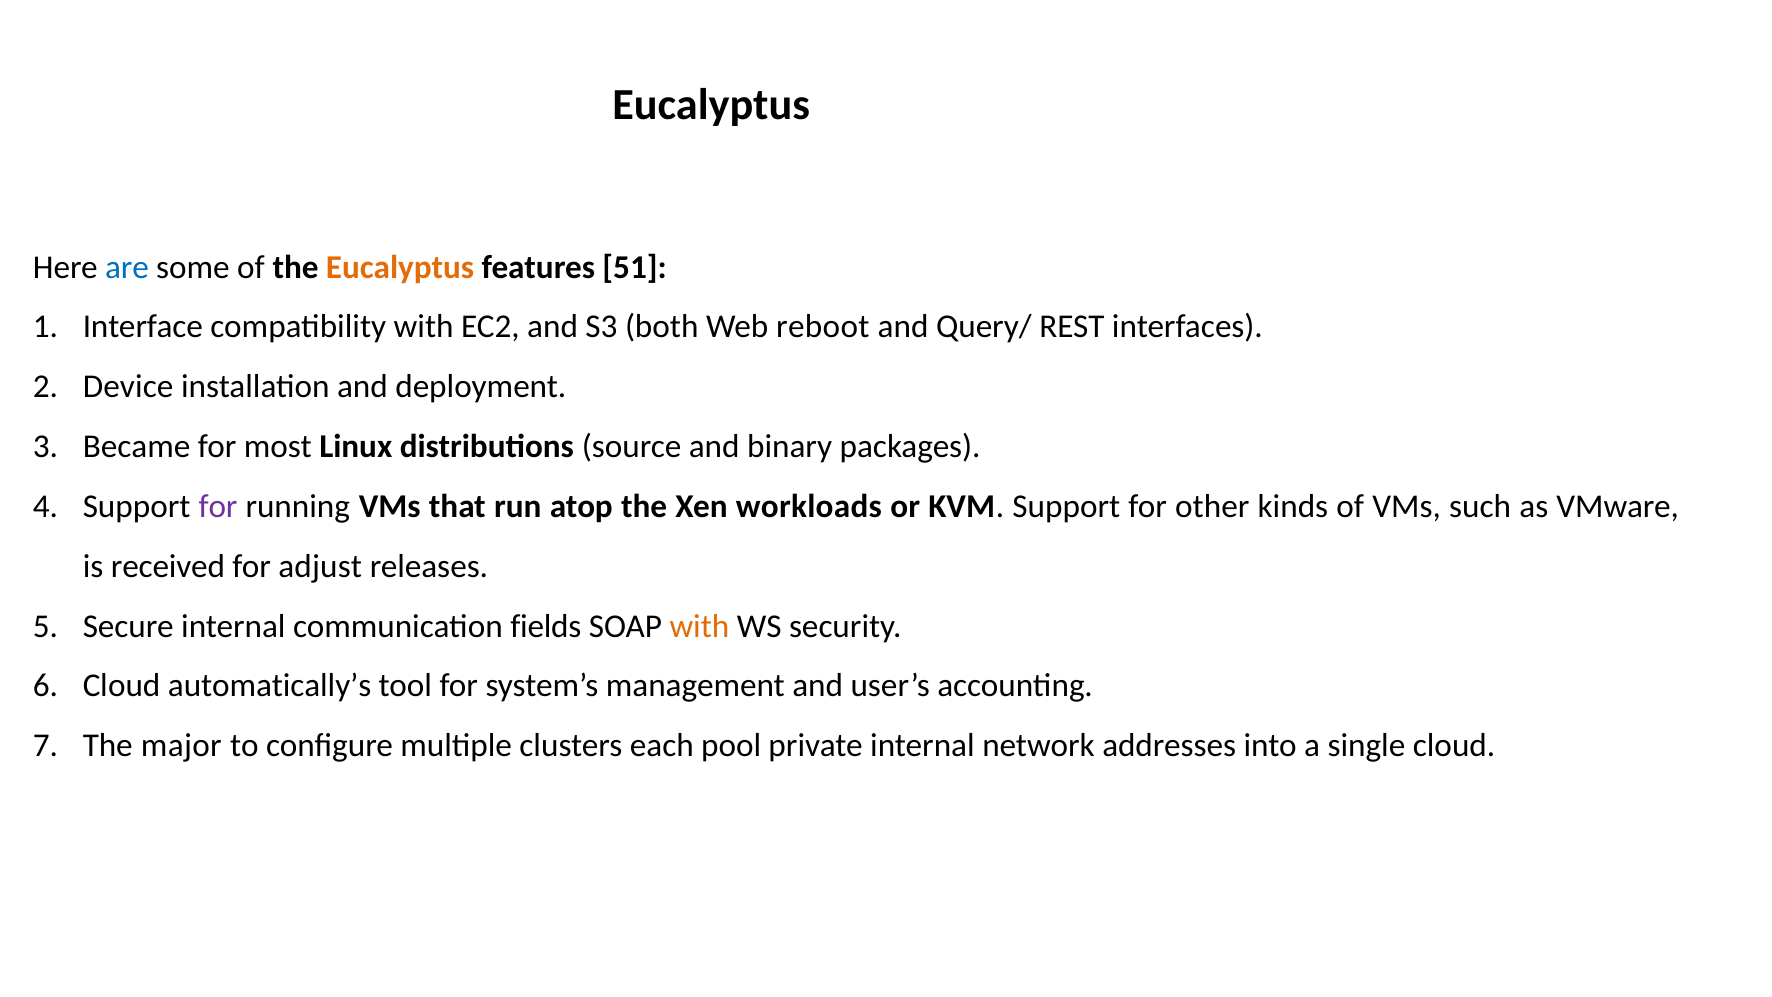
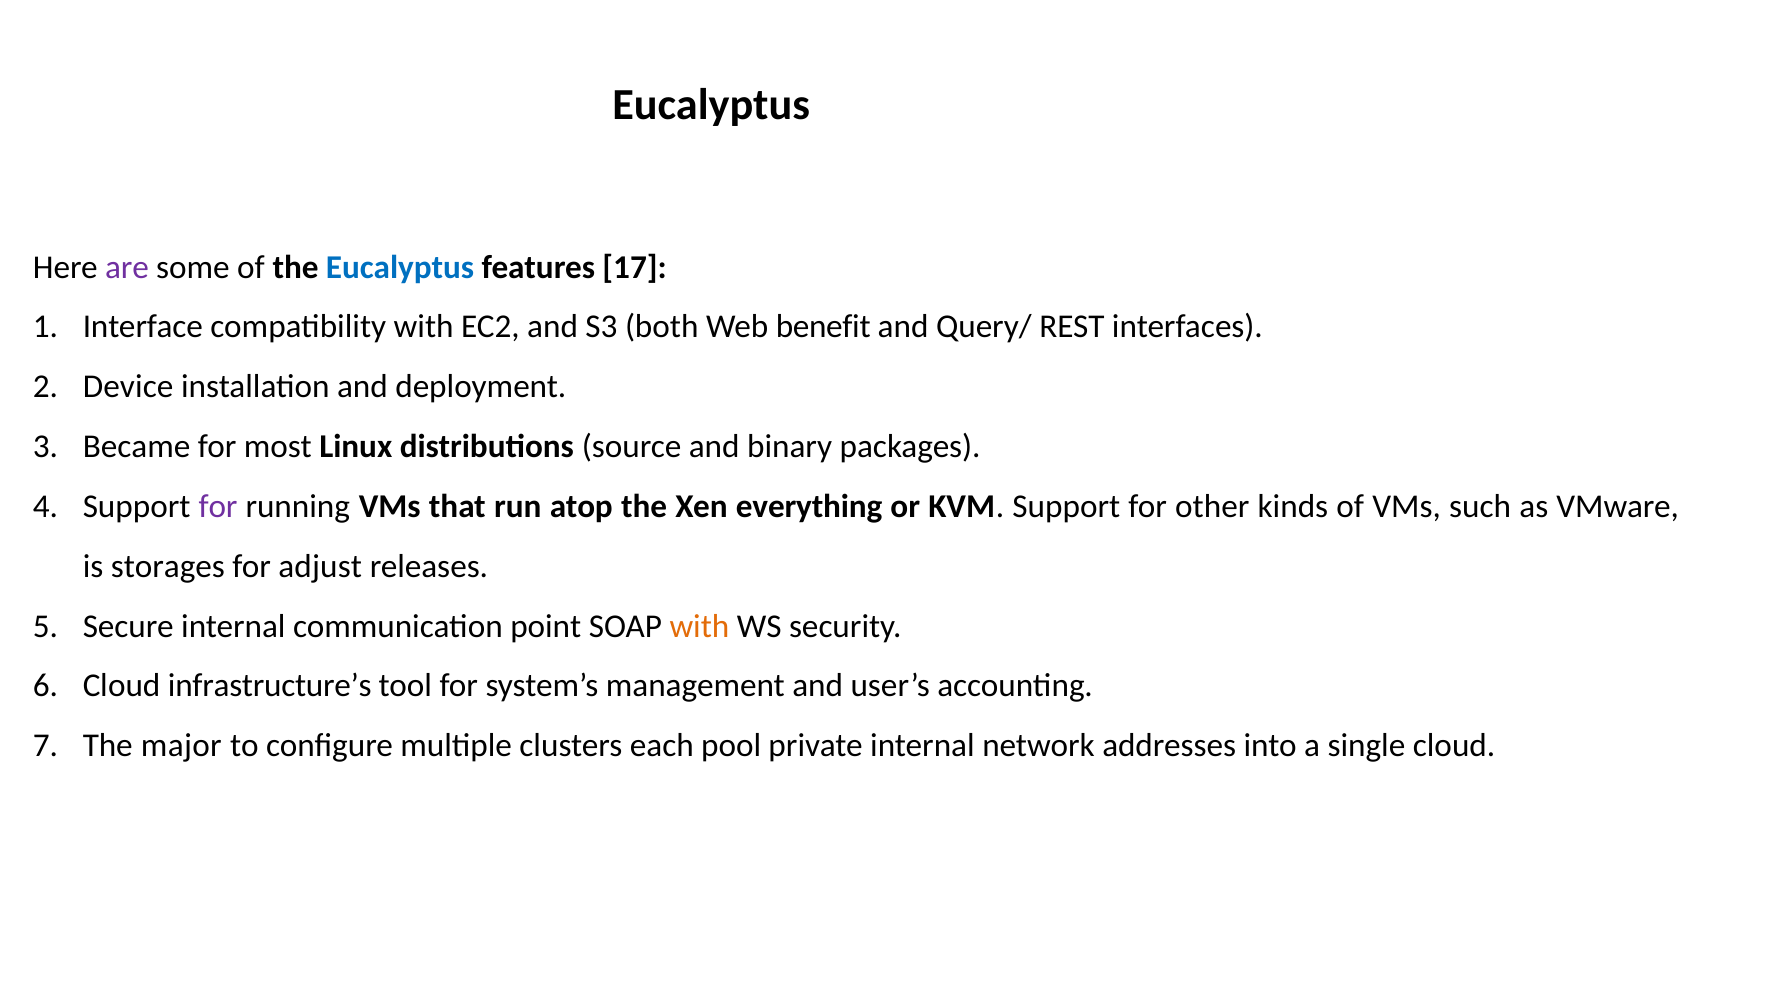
are colour: blue -> purple (127, 267)
Eucalyptus colour: orange -> blue (400, 267)
51: 51 -> 17 (635, 267)
reboot: reboot -> benefit (823, 327)
workloads: workloads -> everything (809, 506)
received: received -> storages (168, 566)
fields: fields -> point (546, 626)
automatically’s: automatically’s -> infrastructure’s (270, 686)
